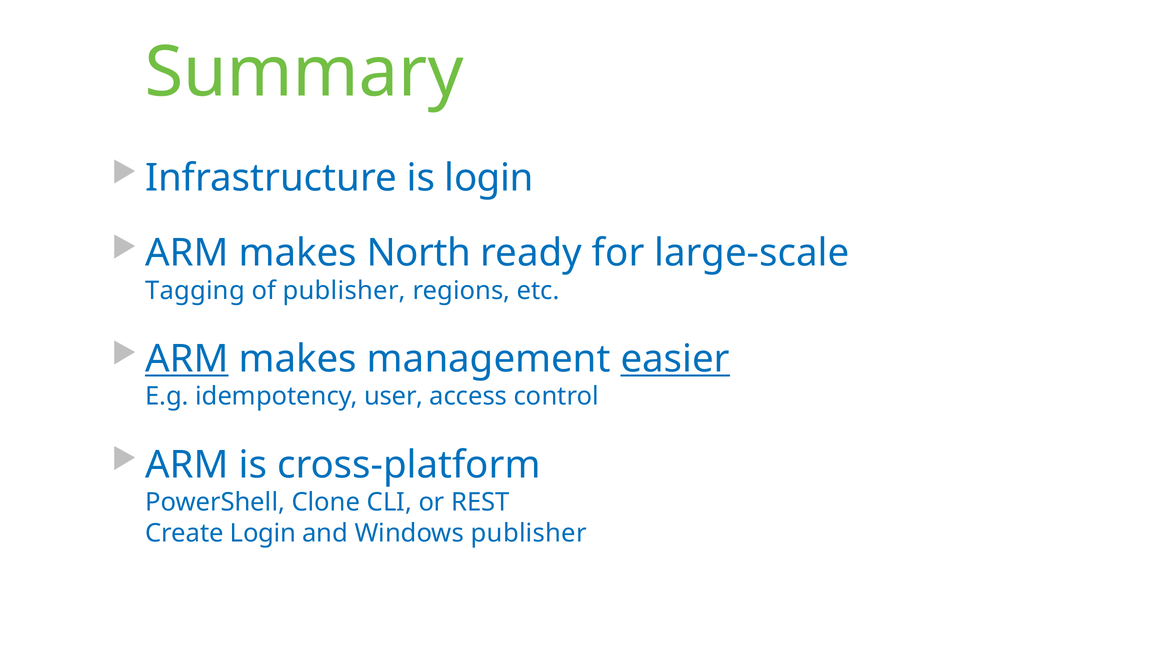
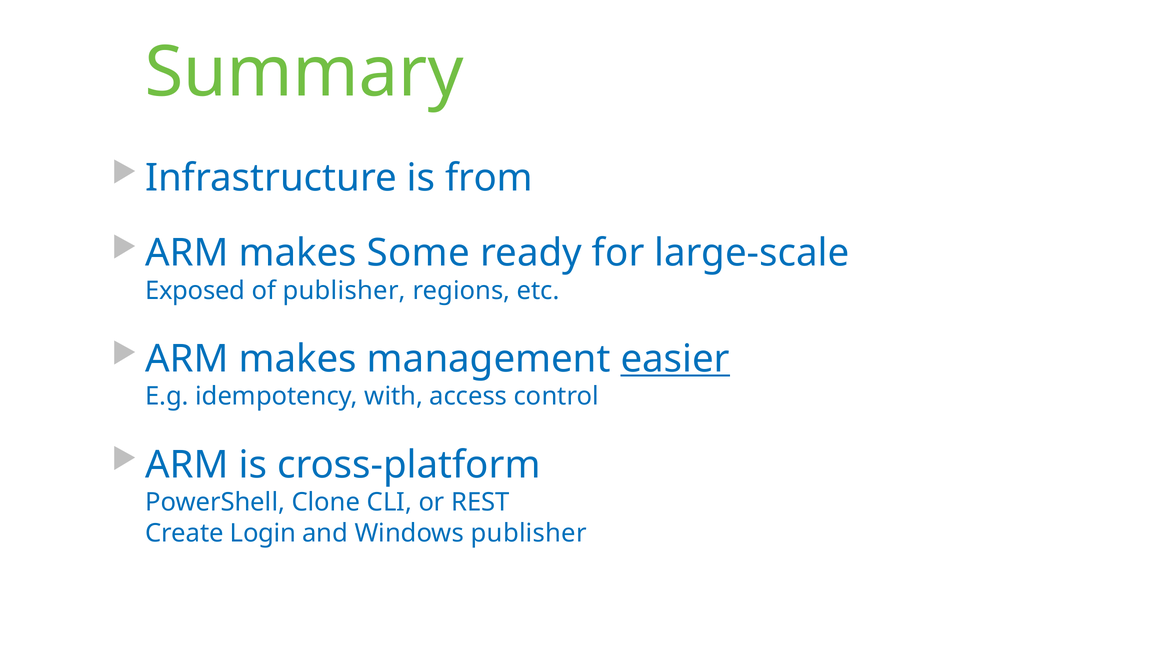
is login: login -> from (489, 178)
North: North -> Some (418, 253)
Tagging: Tagging -> Exposed (195, 290)
ARM underline: present -> none (187, 359)
user: user -> with (394, 396)
